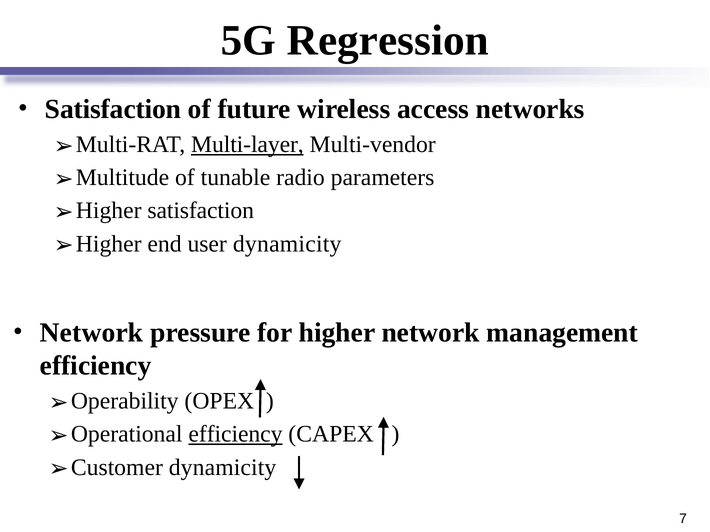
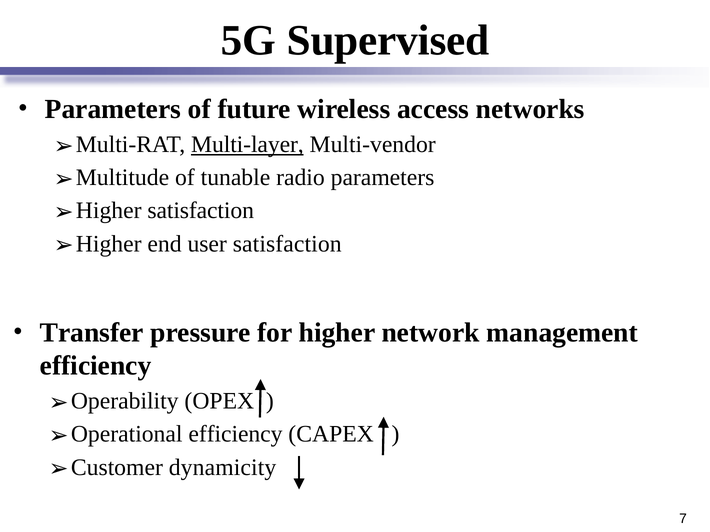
Regression: Regression -> Supervised (388, 41)
Satisfaction: Satisfaction -> Parameters (113, 109)
user dynamicity: dynamicity -> satisfaction (287, 244)
Network: Network -> Transfer (92, 333)
efficiency underline: present -> none (235, 435)
